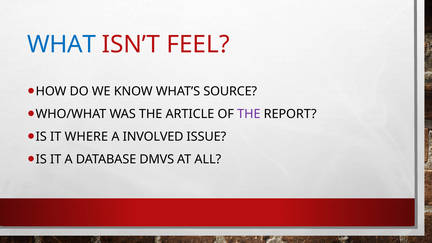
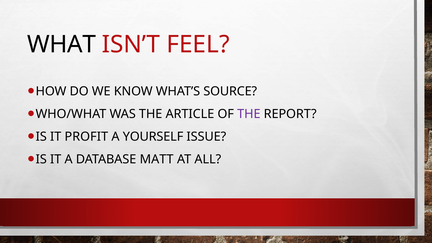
WHAT colour: blue -> black (62, 45)
WHERE: WHERE -> PROFIT (86, 137)
INVOLVED: INVOLVED -> YOURSELF (153, 137)
DMVS: DMVS -> MATT (157, 159)
